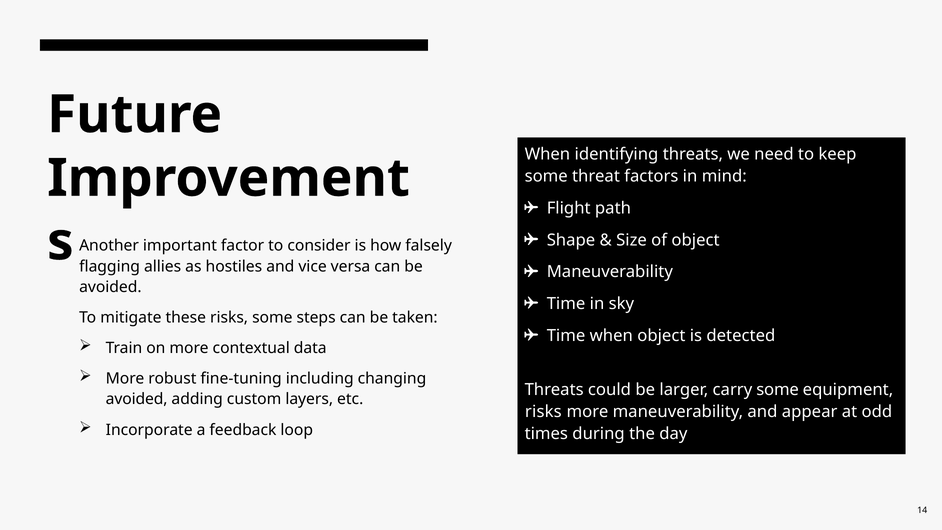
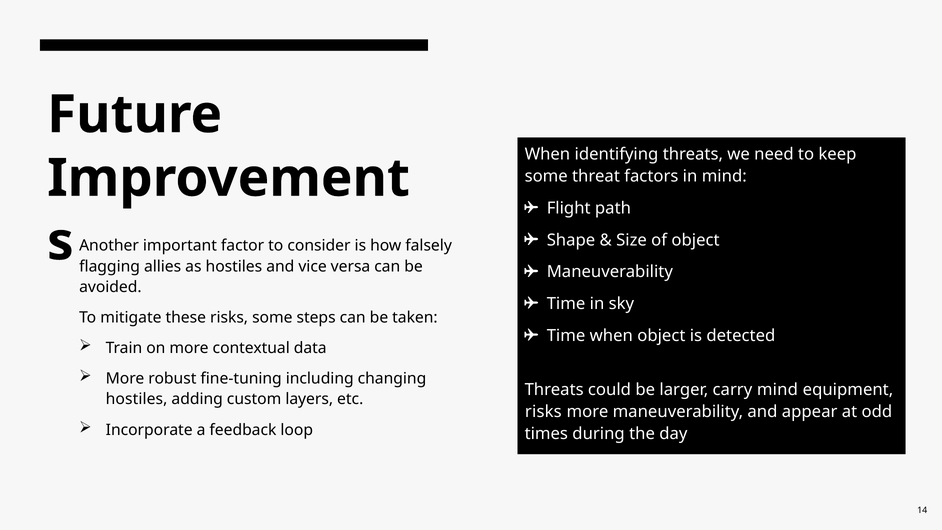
carry some: some -> mind (777, 390)
avoided: avoided -> hostiles (137, 399)
